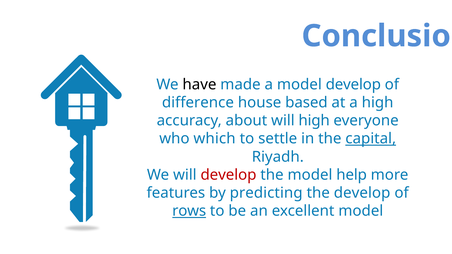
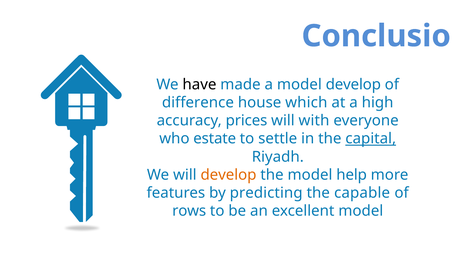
based: based -> which (306, 103)
about: about -> prices (247, 121)
will high: high -> with (314, 121)
which: which -> estate (215, 139)
develop colour: red -> orange (229, 175)
the develop: develop -> capable (362, 193)
rows underline: present -> none (189, 211)
